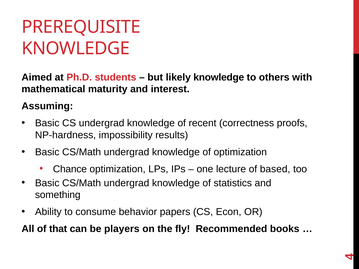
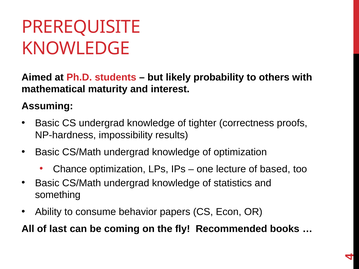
likely knowledge: knowledge -> probability (219, 77)
recent: recent -> tighter (203, 123)
that: that -> last (58, 229)
players: players -> coming (122, 229)
